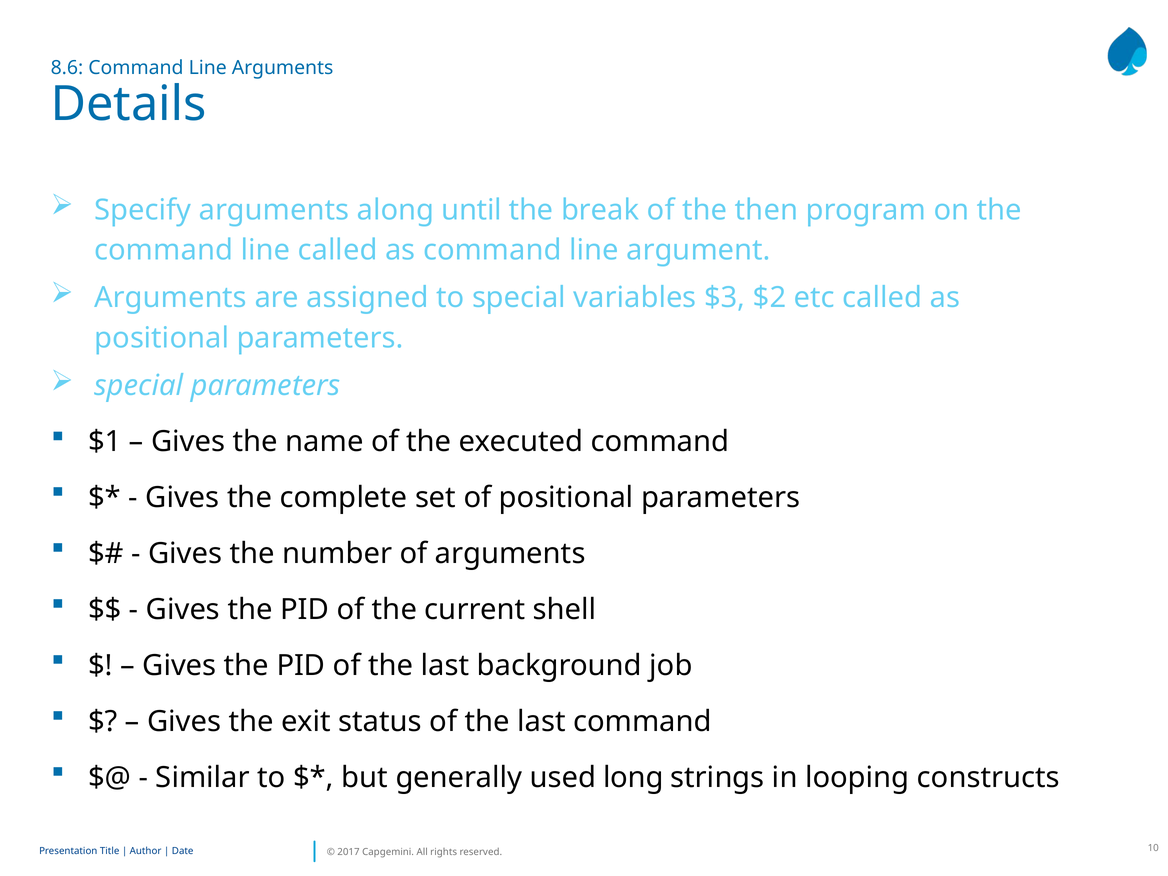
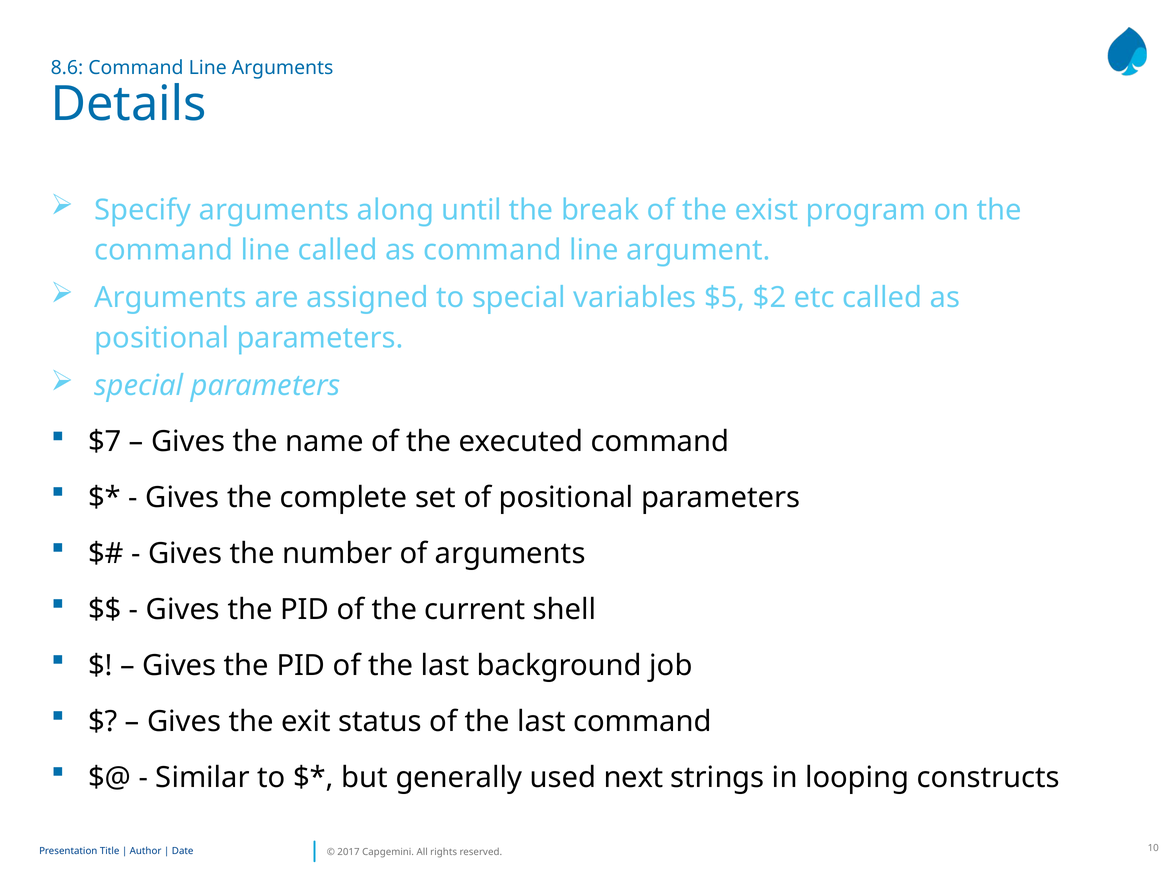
then: then -> exist (767, 210)
$3: $3 -> $5 (725, 298)
$1: $1 -> $7 (105, 442)
long: long -> next (633, 777)
